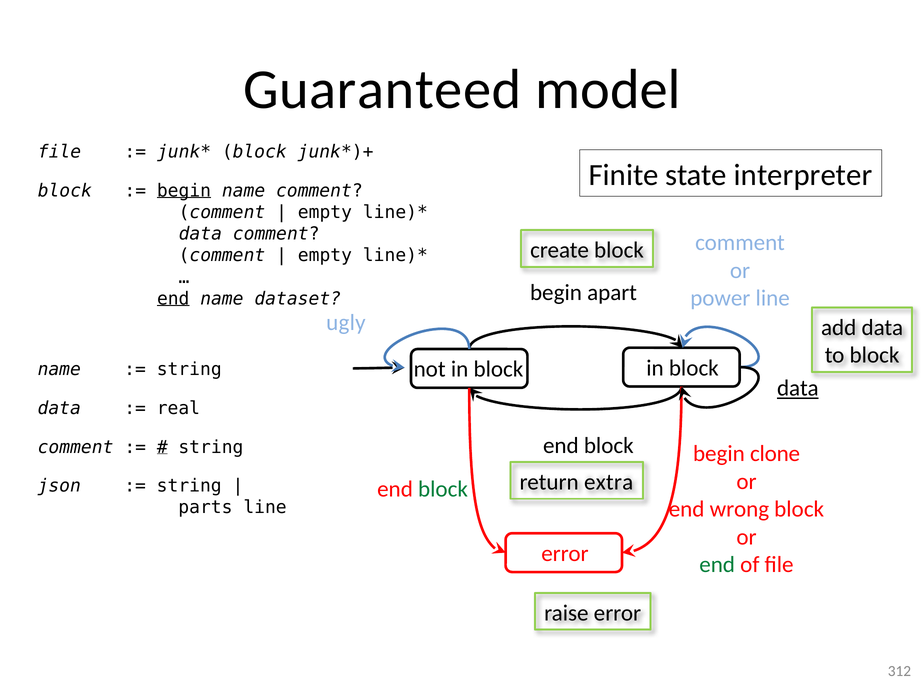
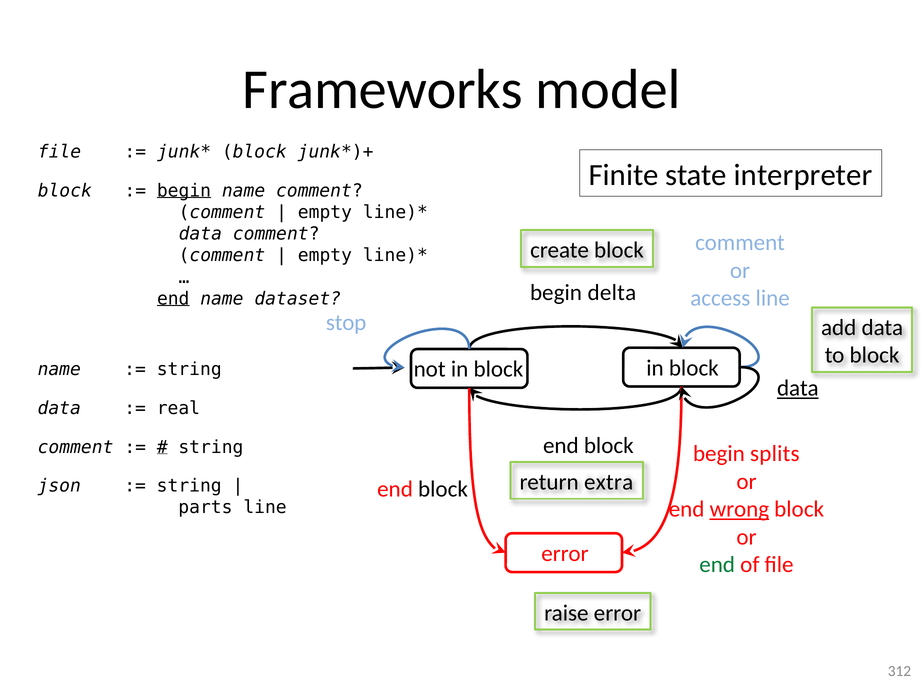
Guaranteed: Guaranteed -> Frameworks (383, 89)
apart: apart -> delta (612, 293)
power: power -> access (720, 298)
ugly: ugly -> stop (346, 323)
clone: clone -> splits (775, 454)
block colour: green -> black (443, 489)
wrong underline: none -> present (739, 509)
